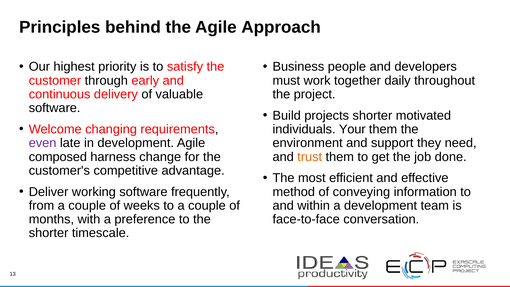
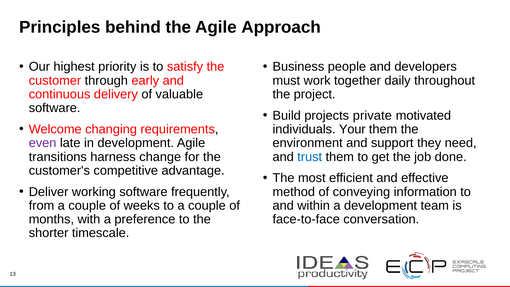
projects shorter: shorter -> private (372, 115)
composed: composed -> transitions (58, 157)
trust colour: orange -> blue (310, 157)
